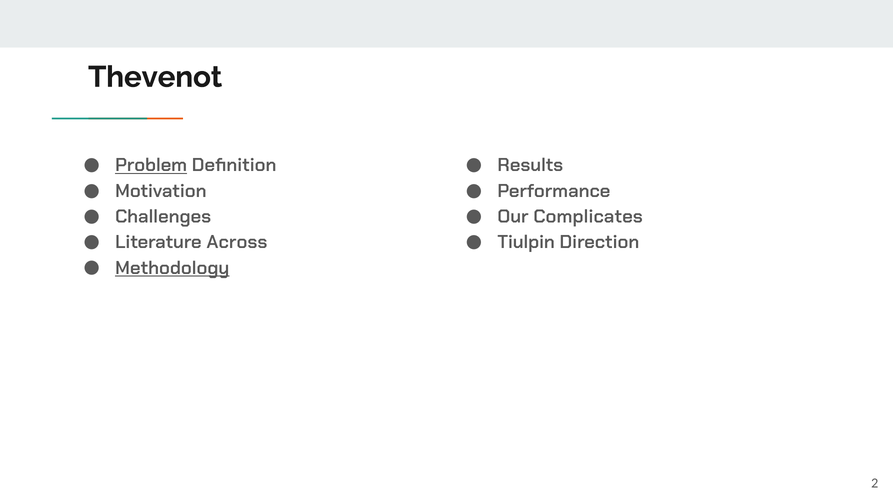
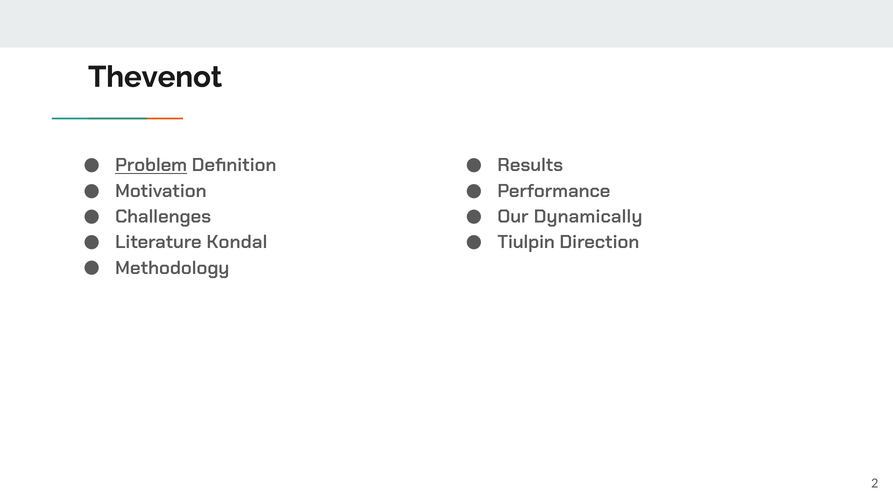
Complicates: Complicates -> Dynamically (588, 217)
Across: Across -> Kondal (237, 242)
Methodology underline: present -> none (172, 268)
